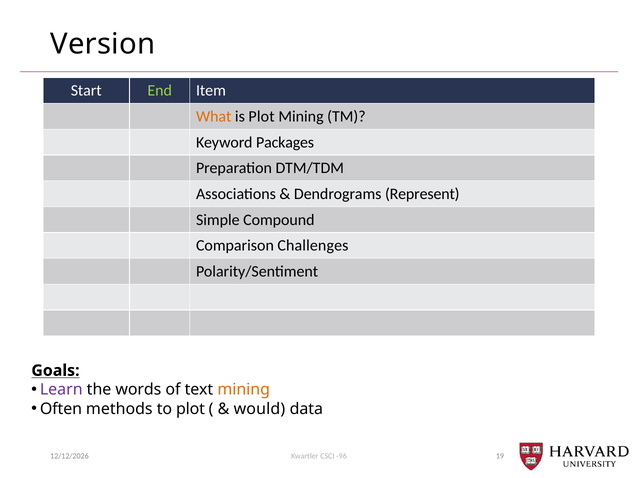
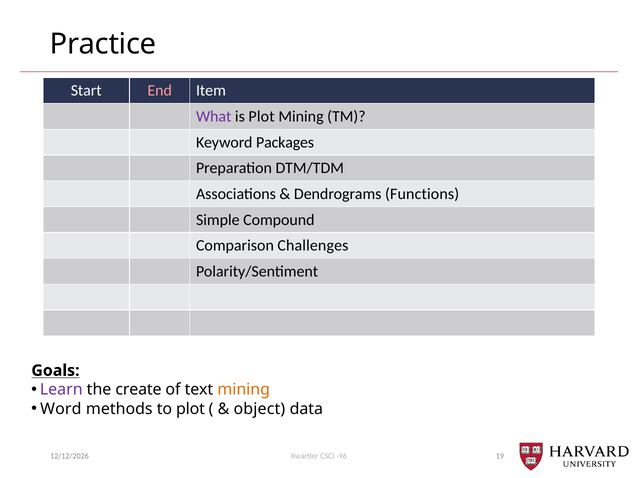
Version: Version -> Practice (103, 44)
End colour: light green -> pink (160, 91)
What colour: orange -> purple (214, 117)
Represent: Represent -> Functions (422, 194)
words: words -> create (138, 390)
Often: Often -> Word (61, 409)
would: would -> object (259, 409)
